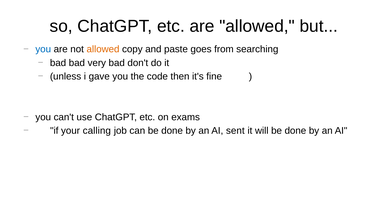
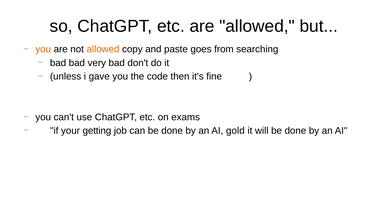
you colour: blue -> orange (43, 49)
calling: calling -> getting (97, 131)
sent: sent -> gold (235, 131)
